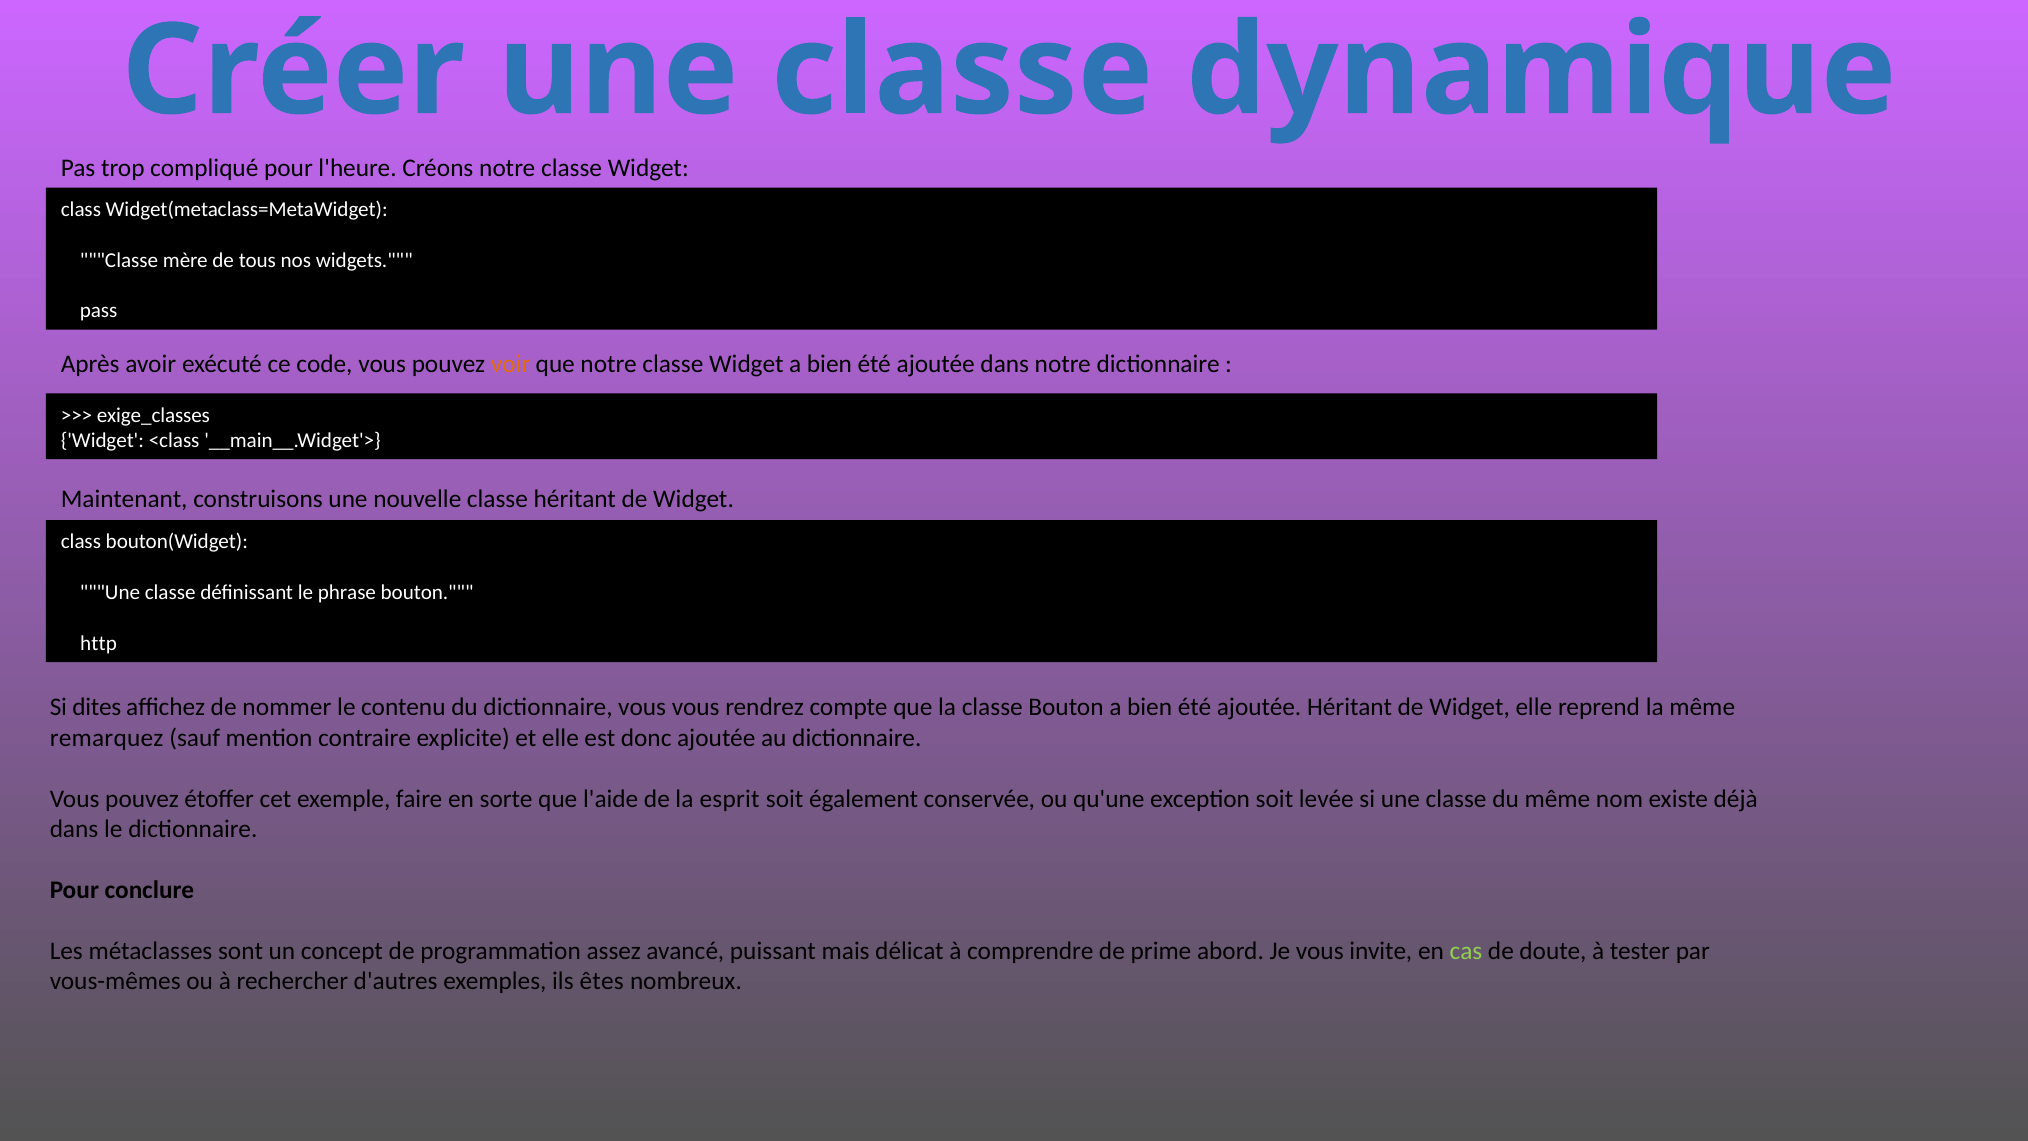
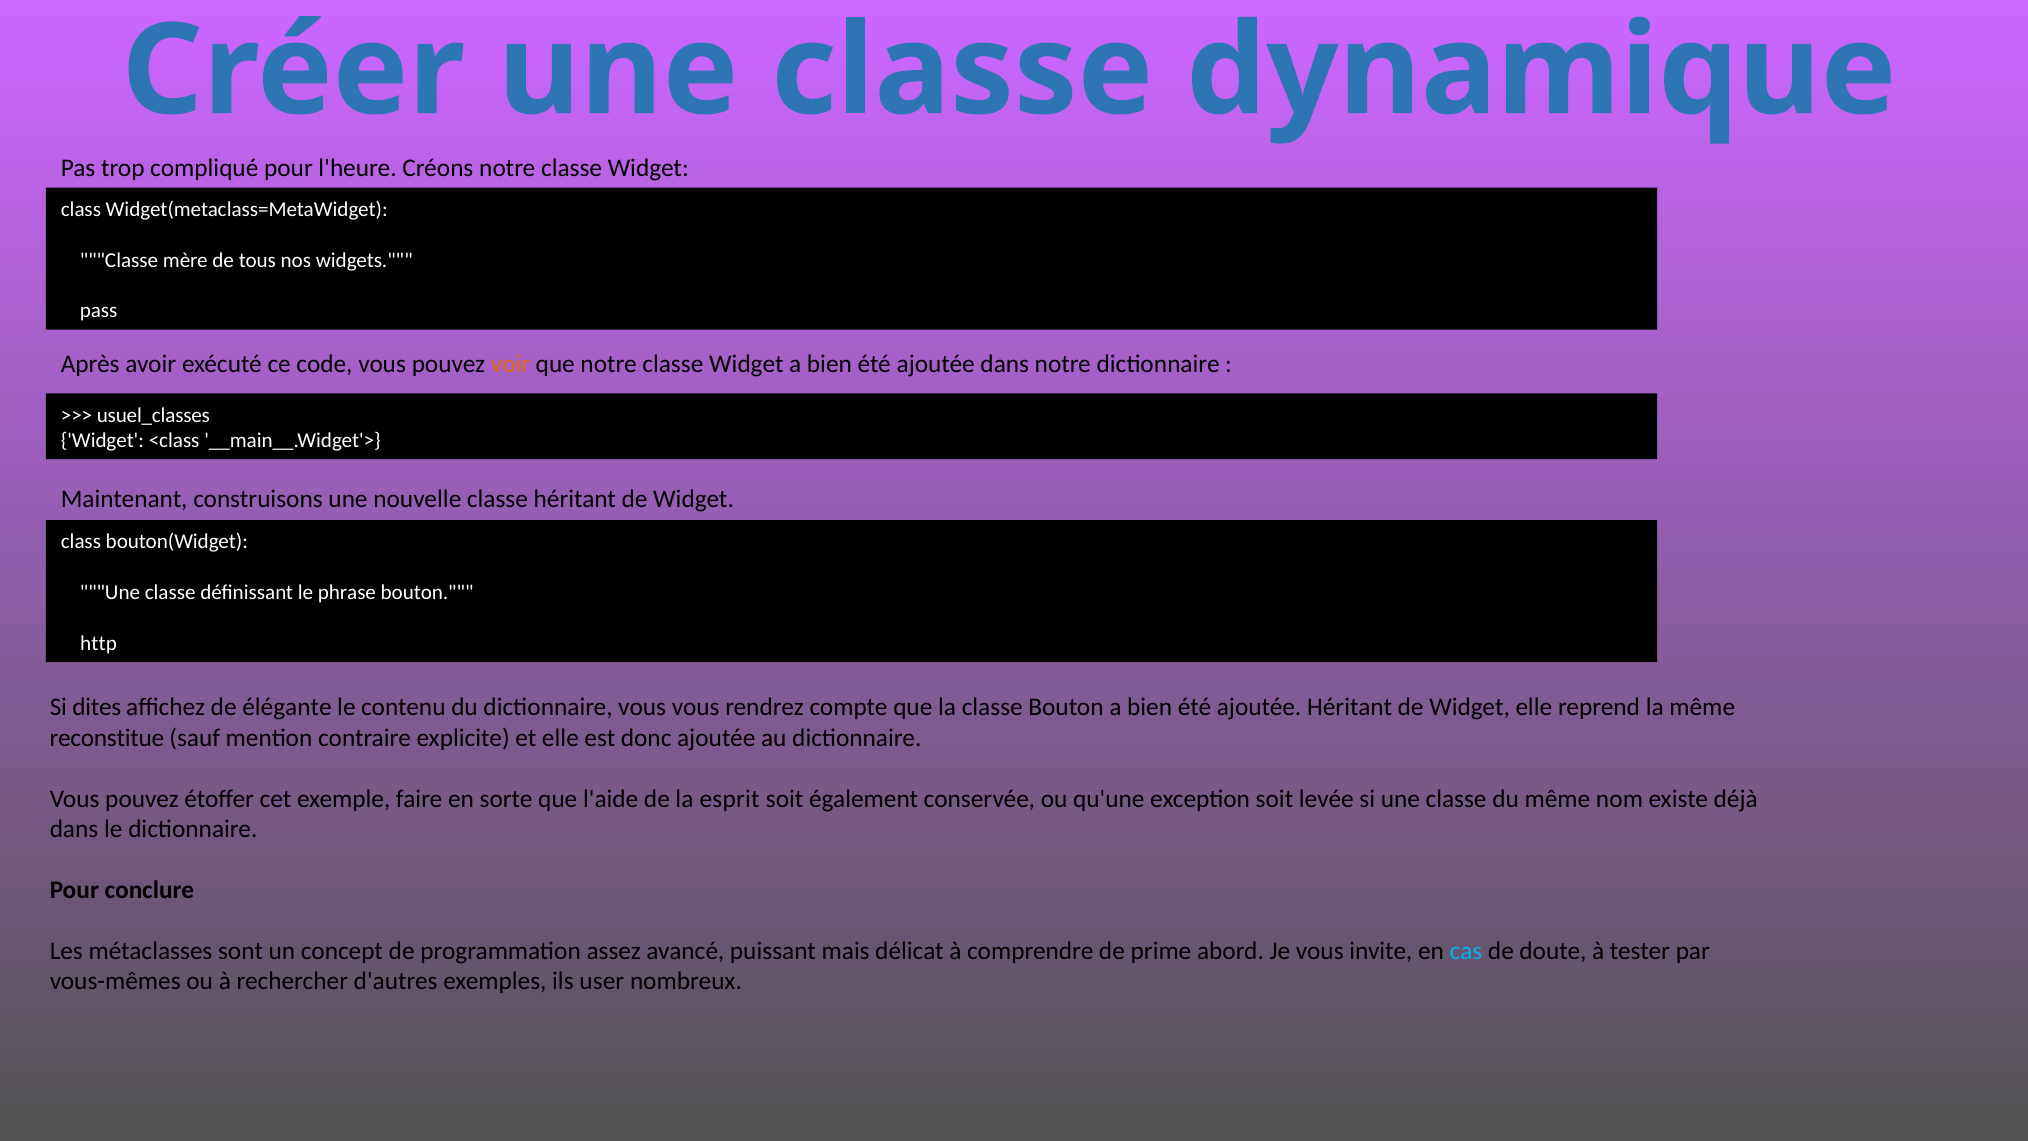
exige_classes: exige_classes -> usuel_classes (153, 415)
nommer: nommer -> élégante (287, 707)
remarquez: remarquez -> reconstitue (107, 738)
cas colour: light green -> light blue (1466, 951)
êtes: êtes -> user (602, 981)
